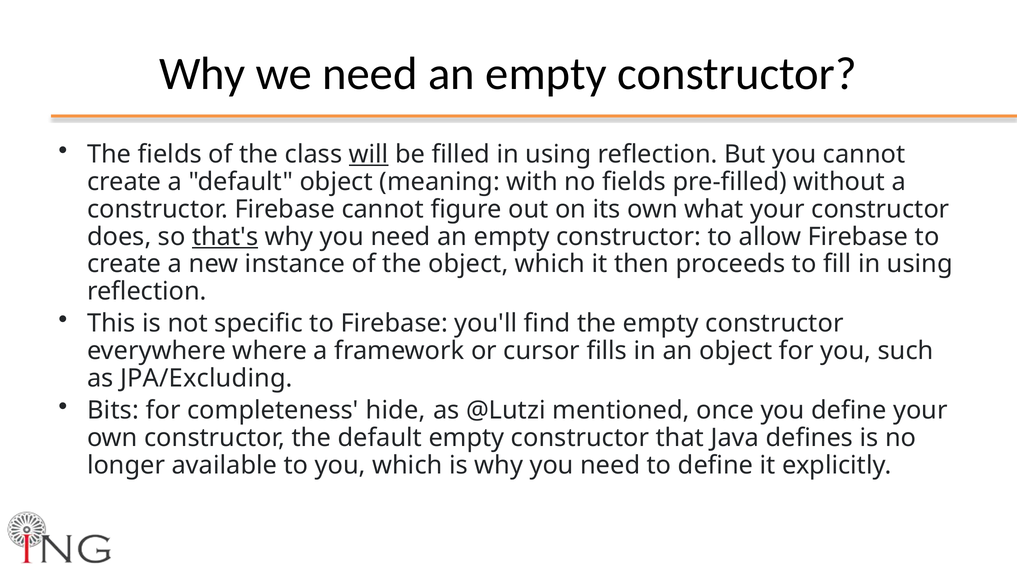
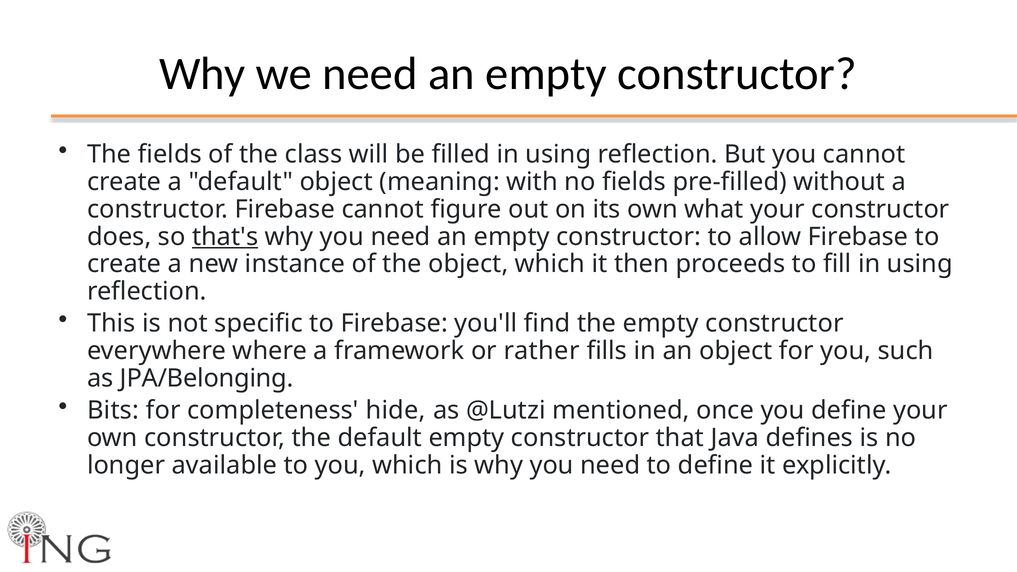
will underline: present -> none (369, 154)
cursor: cursor -> rather (542, 351)
JPA/Excluding: JPA/Excluding -> JPA/Belonging (207, 378)
